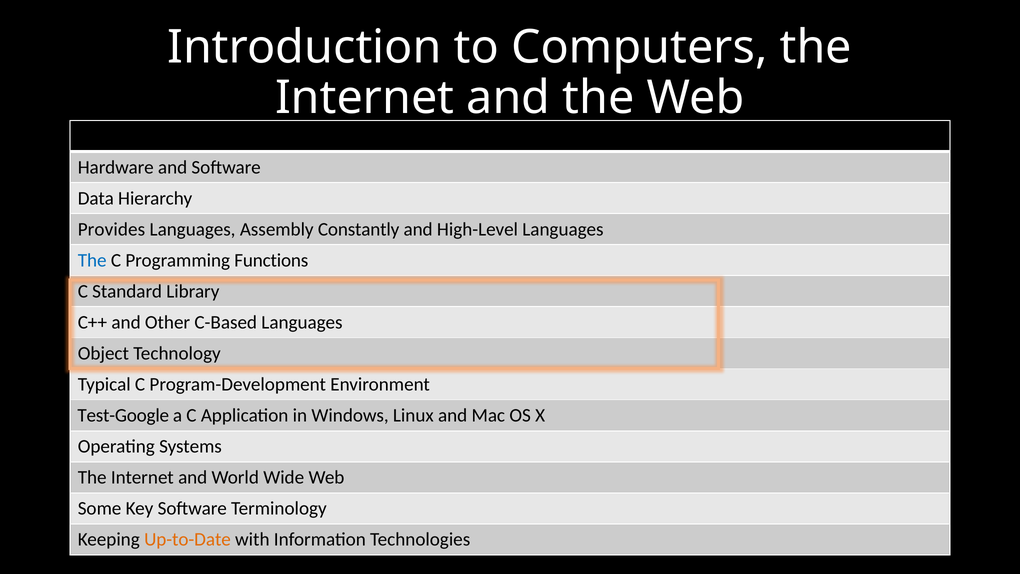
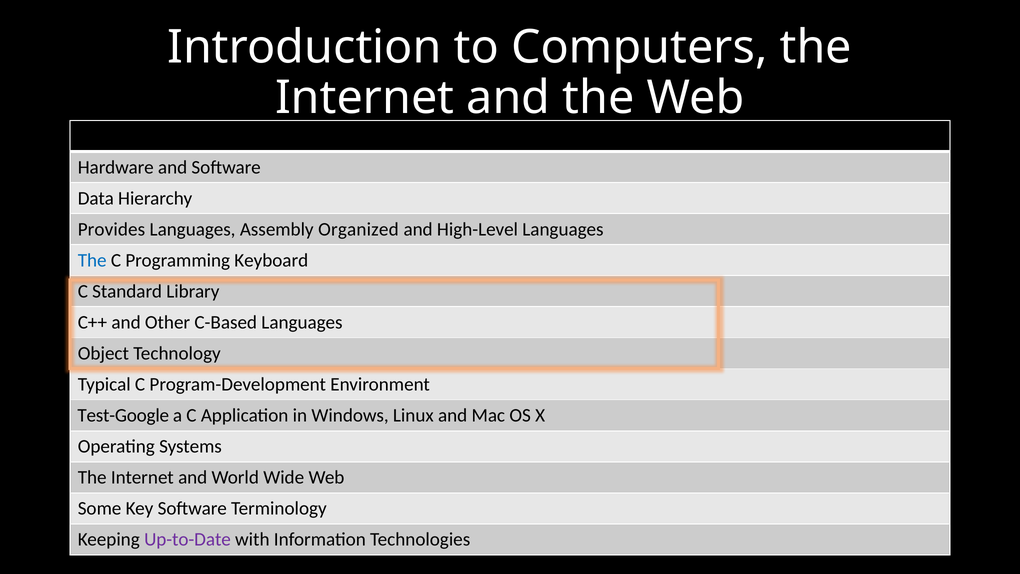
Constantly: Constantly -> Organized (358, 229)
Functions: Functions -> Keyboard (271, 260)
Up-to-Date colour: orange -> purple (187, 539)
